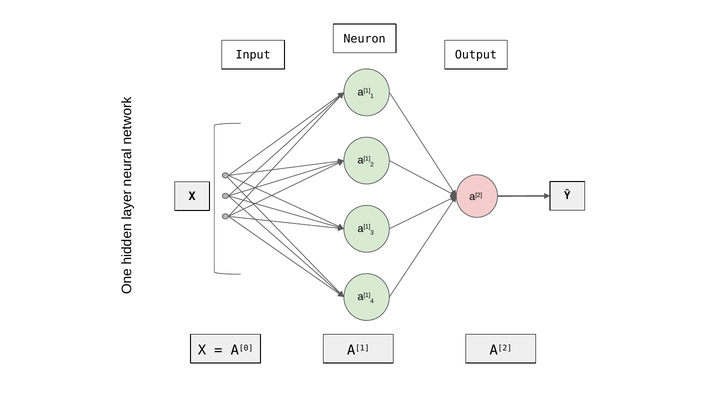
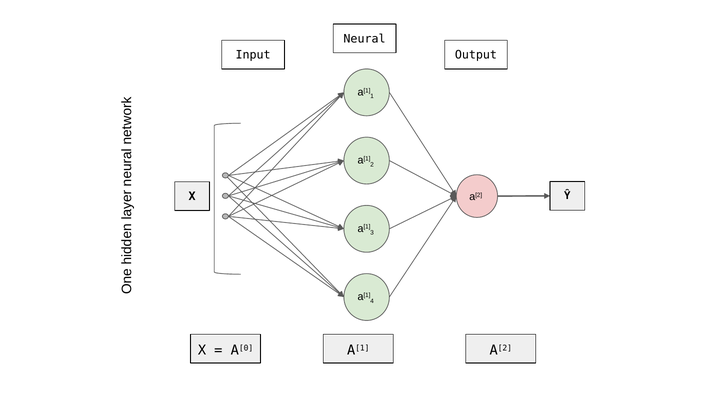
Neuron: Neuron -> Neural (365, 39)
